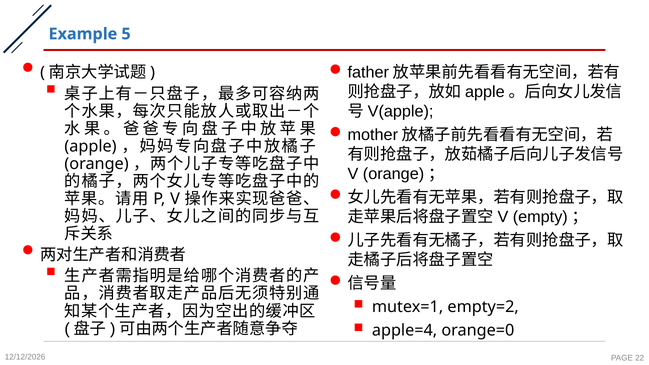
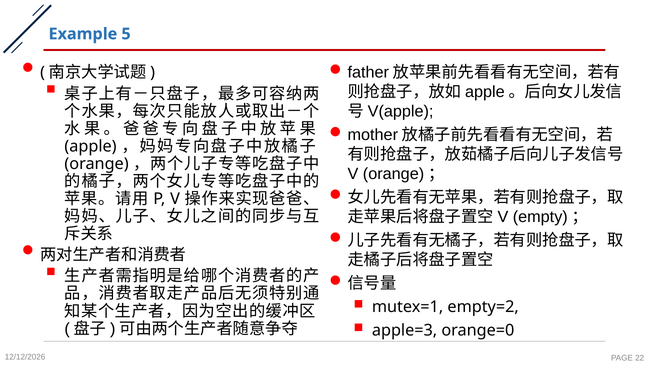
apple=4: apple=4 -> apple=3 (405, 331)
